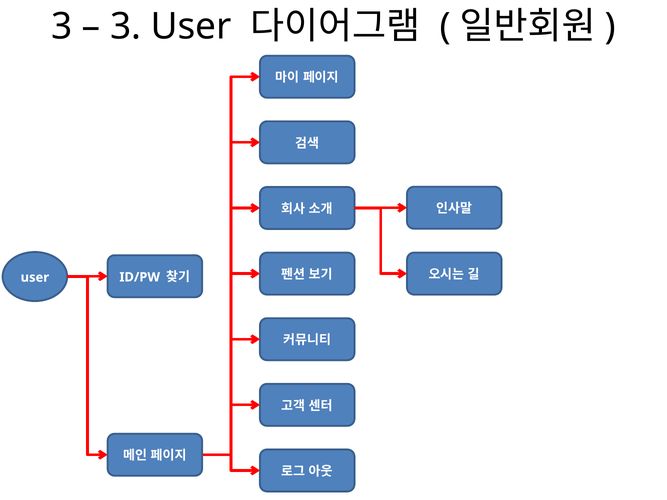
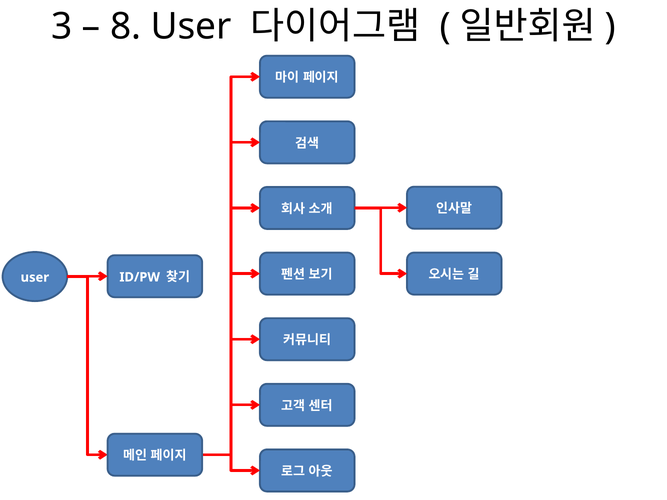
3: 3 -> 8 (126, 27)
